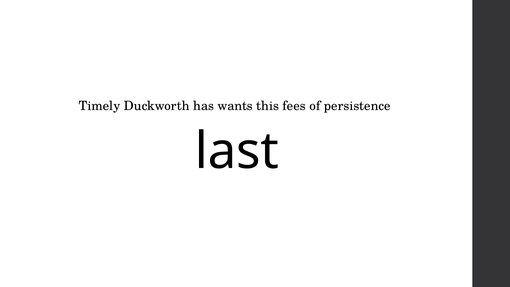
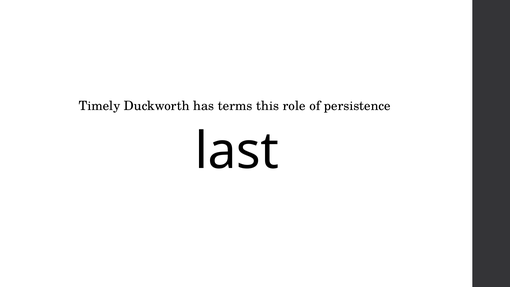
wants: wants -> terms (235, 106)
fees: fees -> role (294, 106)
